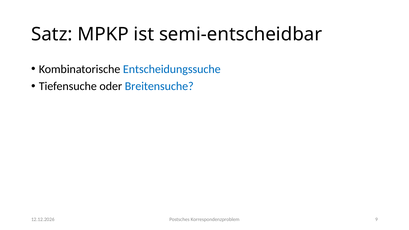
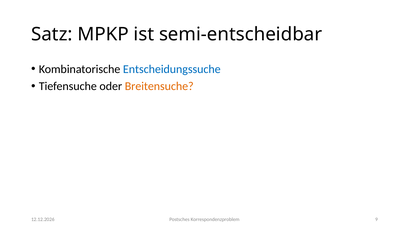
Breitensuche colour: blue -> orange (159, 86)
